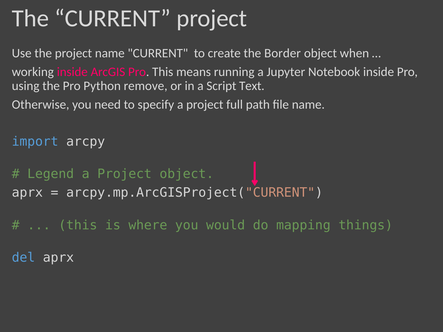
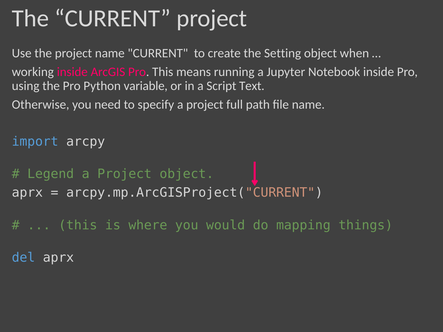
Border: Border -> Setting (283, 53)
remove: remove -> variable (146, 86)
